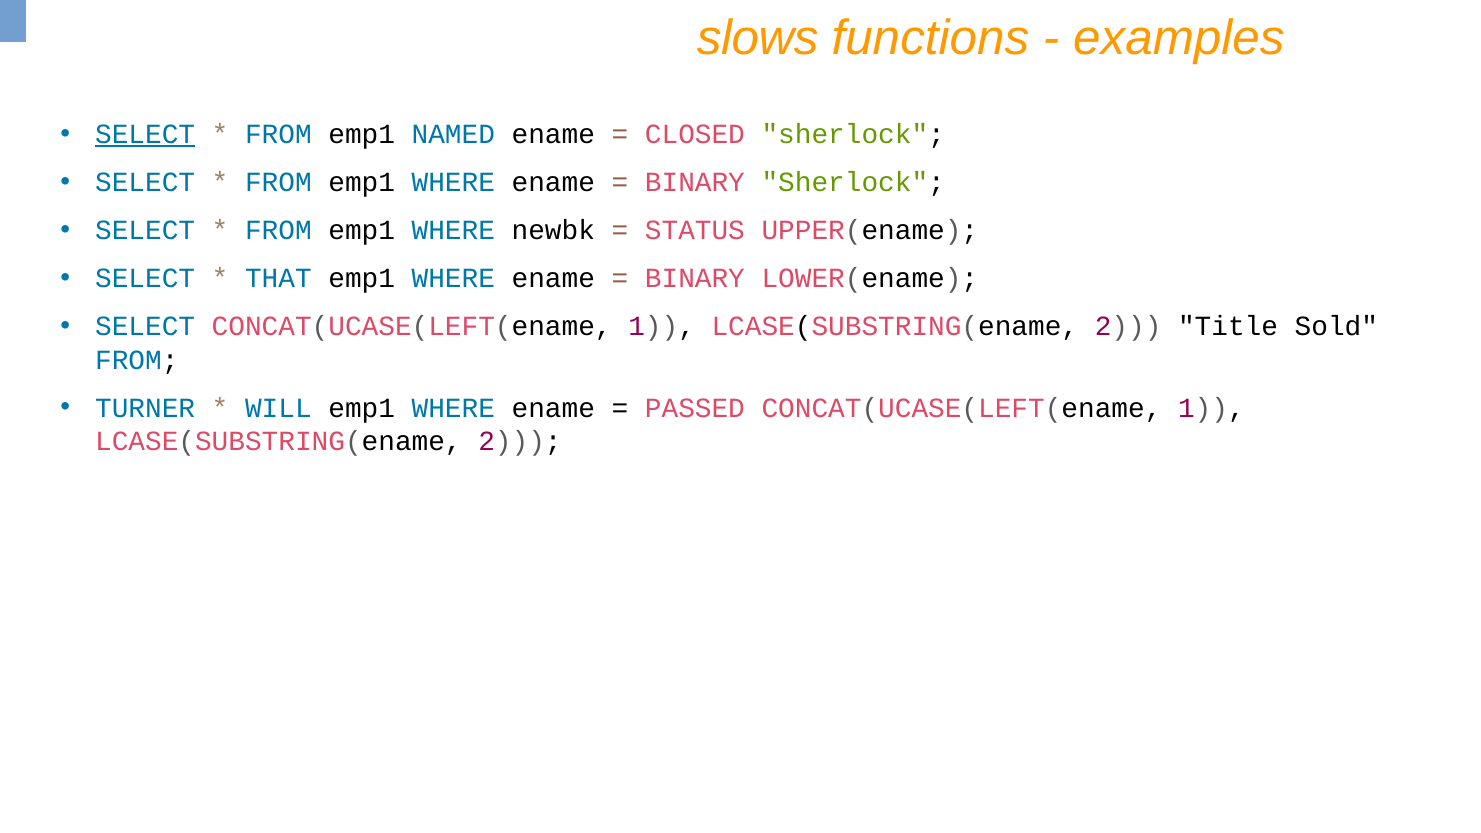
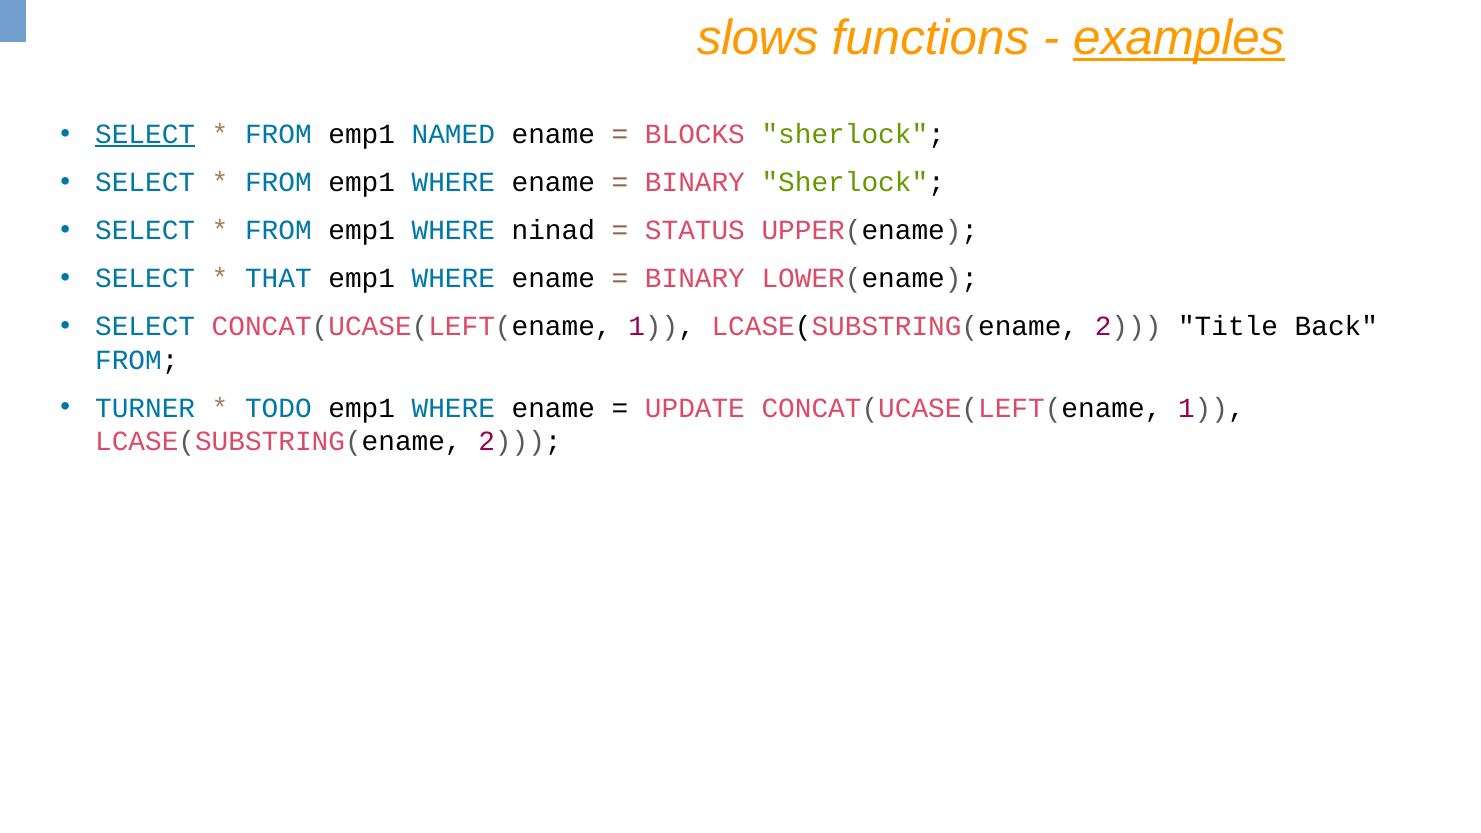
examples underline: none -> present (1179, 39)
CLOSED: CLOSED -> BLOCKS (695, 134)
newbk: newbk -> ninad (553, 231)
Sold: Sold -> Back (1336, 327)
WILL: WILL -> TODO (278, 408)
PASSED: PASSED -> UPDATE (695, 408)
